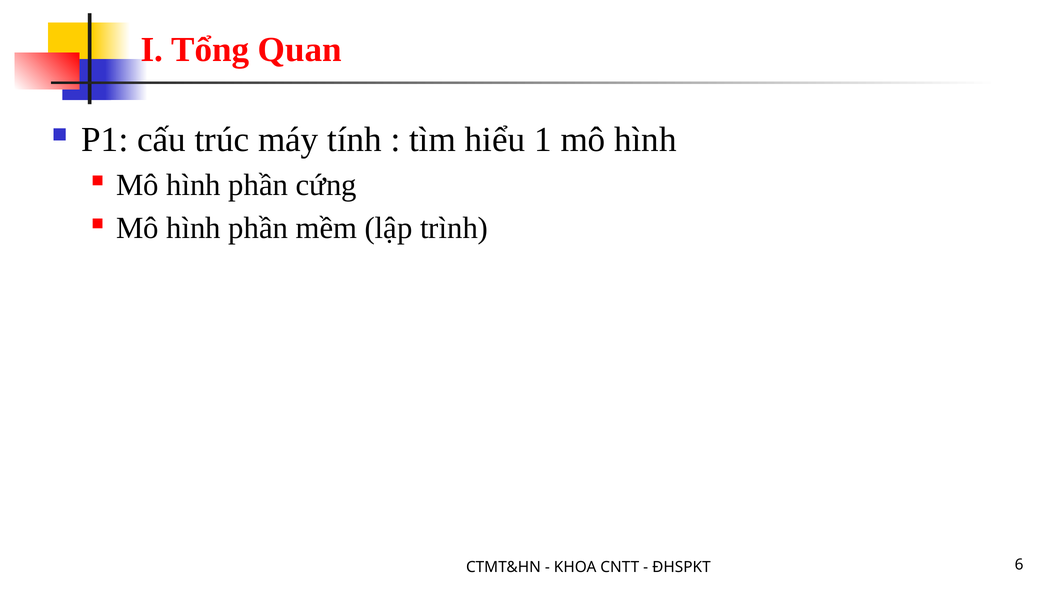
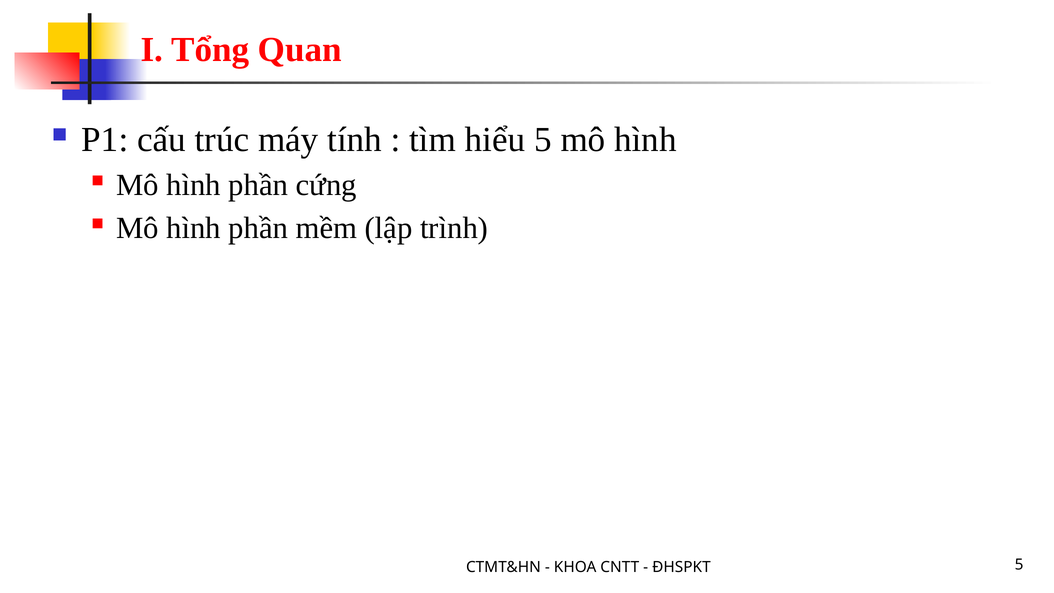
hiểu 1: 1 -> 5 (543, 139)
ĐHSPKT 6: 6 -> 5 (1019, 565)
